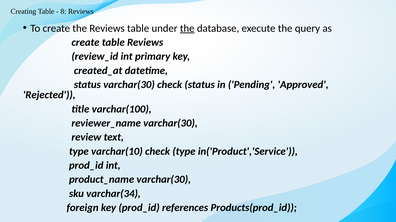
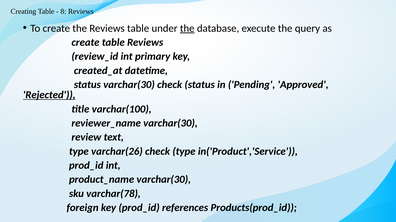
Rejected underline: none -> present (49, 95)
varchar(10: varchar(10 -> varchar(26 (117, 152)
varchar(34: varchar(34 -> varchar(78 (113, 194)
